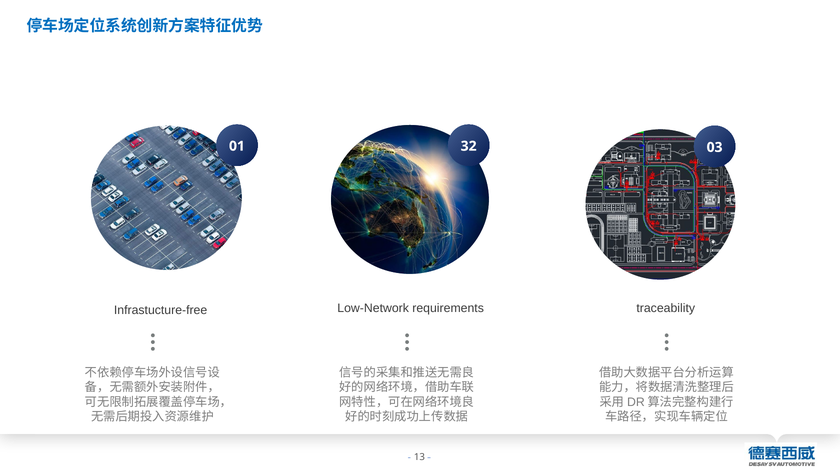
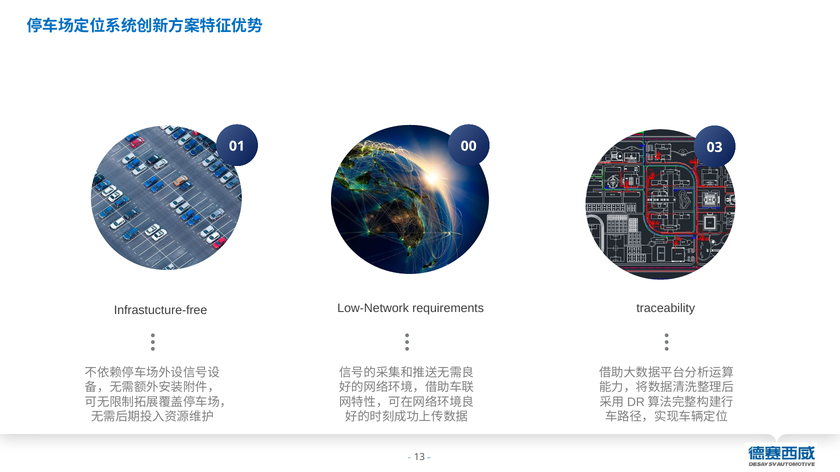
32: 32 -> 00 (469, 146)
